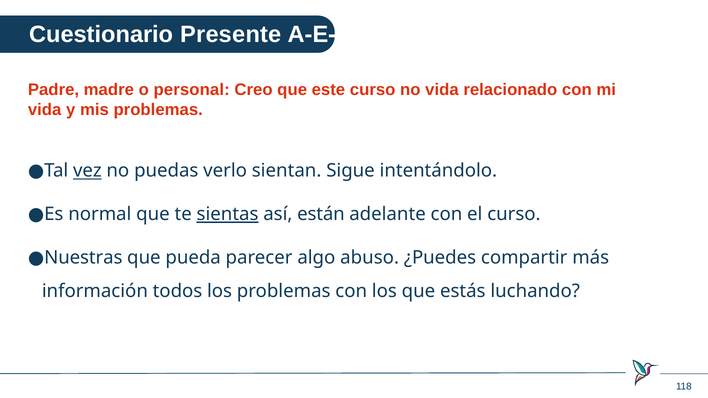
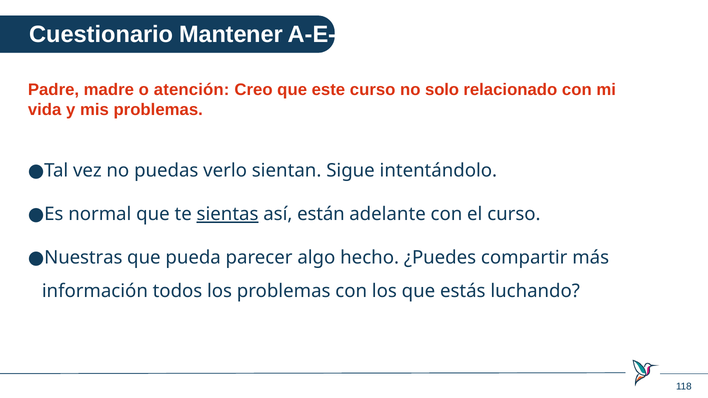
Presente: Presente -> Mantener (231, 35)
personal: personal -> atención (192, 90)
no vida: vida -> solo (442, 90)
vez underline: present -> none (87, 171)
abuso: abuso -> hecho (370, 258)
